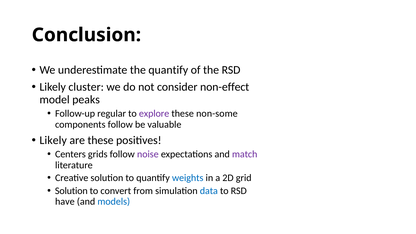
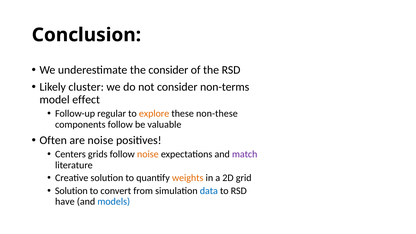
the quantify: quantify -> consider (168, 70)
non-effect: non-effect -> non-terms (225, 87)
peaks: peaks -> effect (86, 100)
explore colour: purple -> orange (154, 114)
non-some: non-some -> non-these (217, 114)
Likely: Likely -> Often (53, 140)
are these: these -> noise (100, 140)
noise colour: purple -> orange (148, 154)
weights colour: blue -> orange (188, 178)
